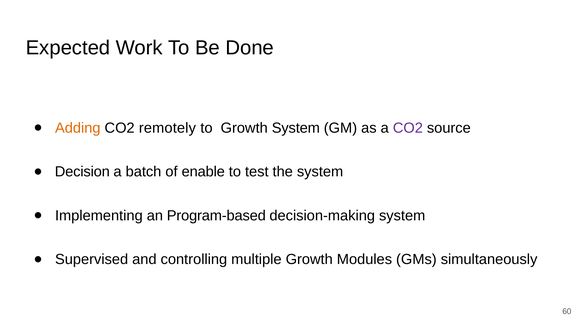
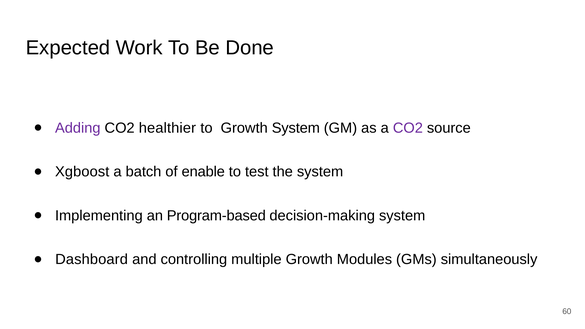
Adding colour: orange -> purple (78, 128)
remotely: remotely -> healthier (167, 128)
Decision: Decision -> Xgboost (82, 172)
Supervised: Supervised -> Dashboard (92, 260)
